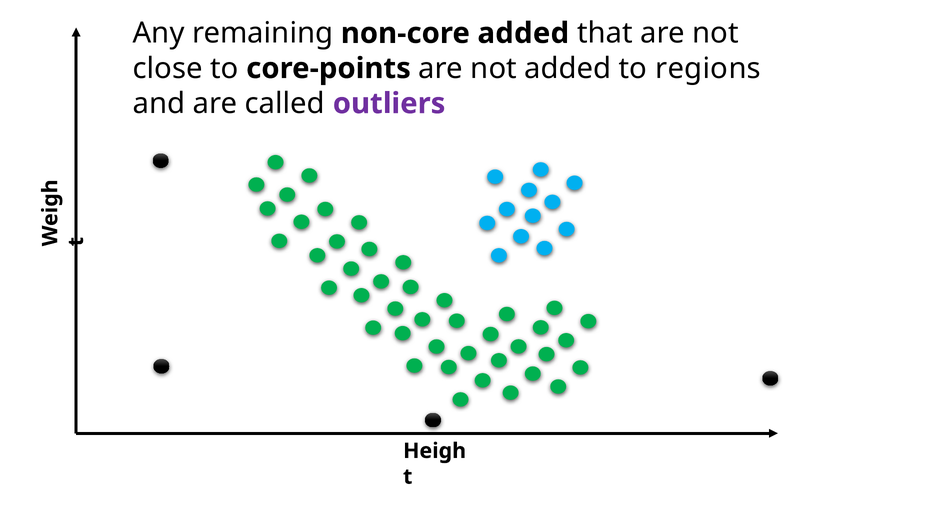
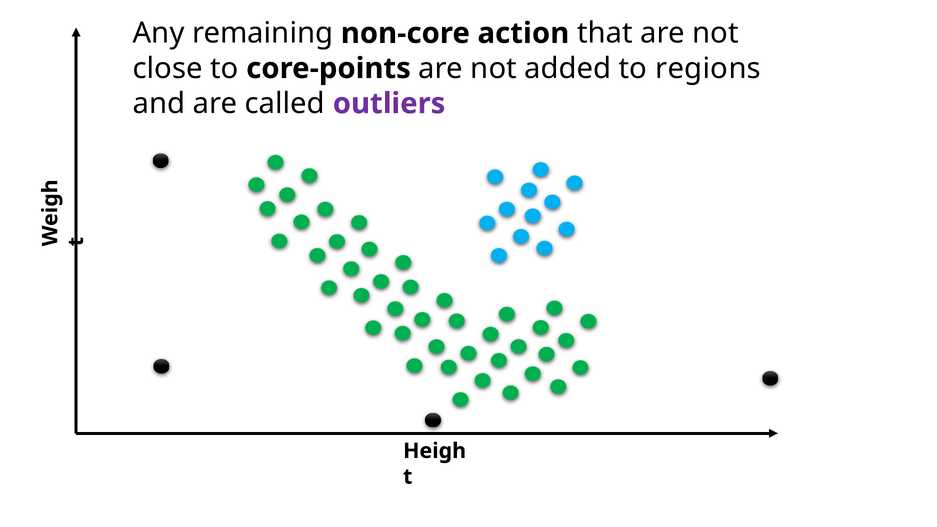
non-core added: added -> action (523, 33)
